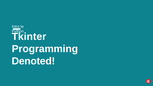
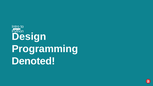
Tkinter: Tkinter -> Design (29, 37)
